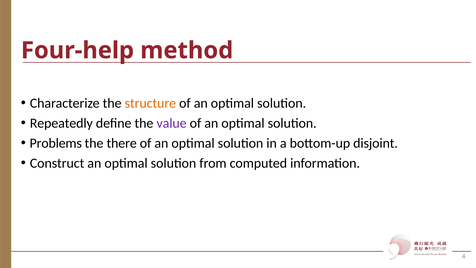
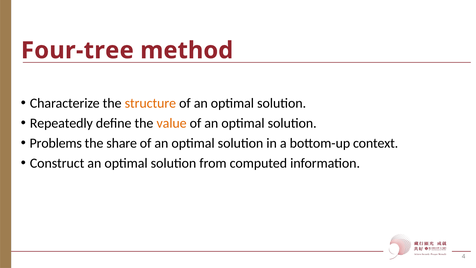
Four-help: Four-help -> Four-tree (77, 50)
value colour: purple -> orange (172, 123)
there: there -> share (122, 143)
disjoint: disjoint -> context (376, 143)
